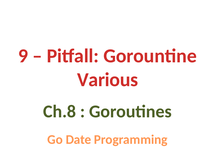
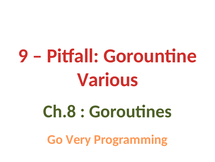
Date: Date -> Very (78, 139)
